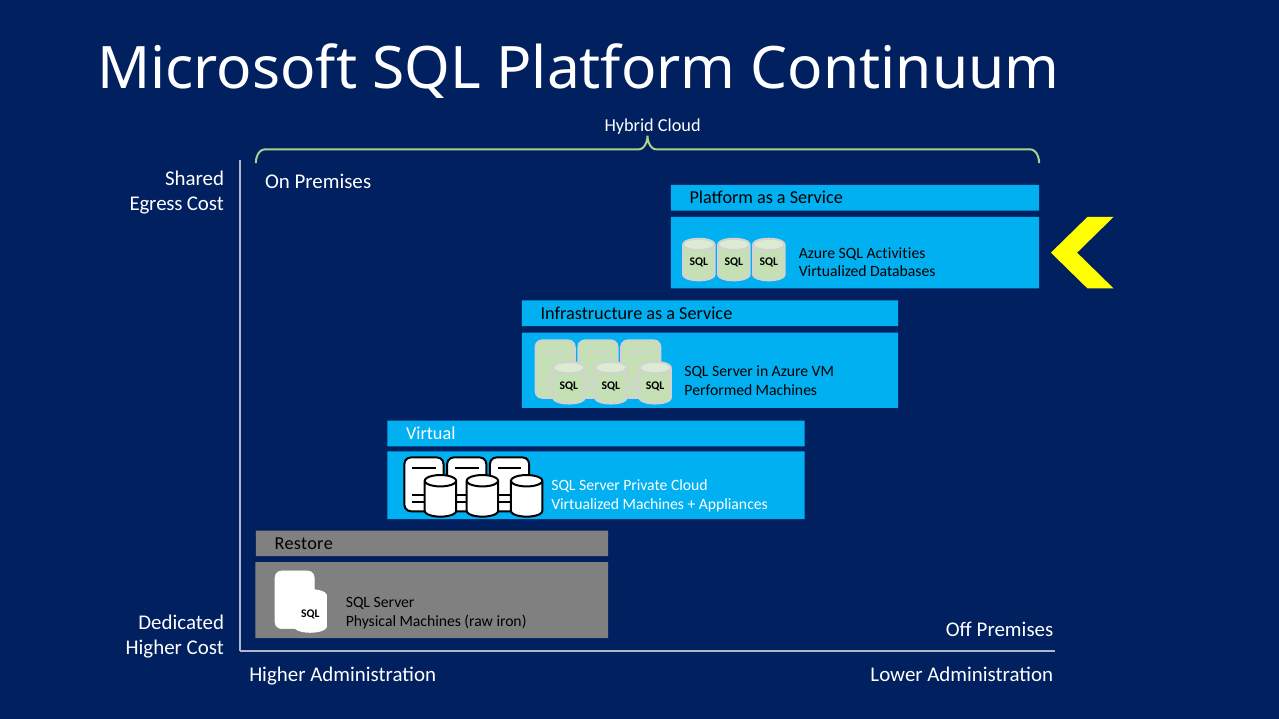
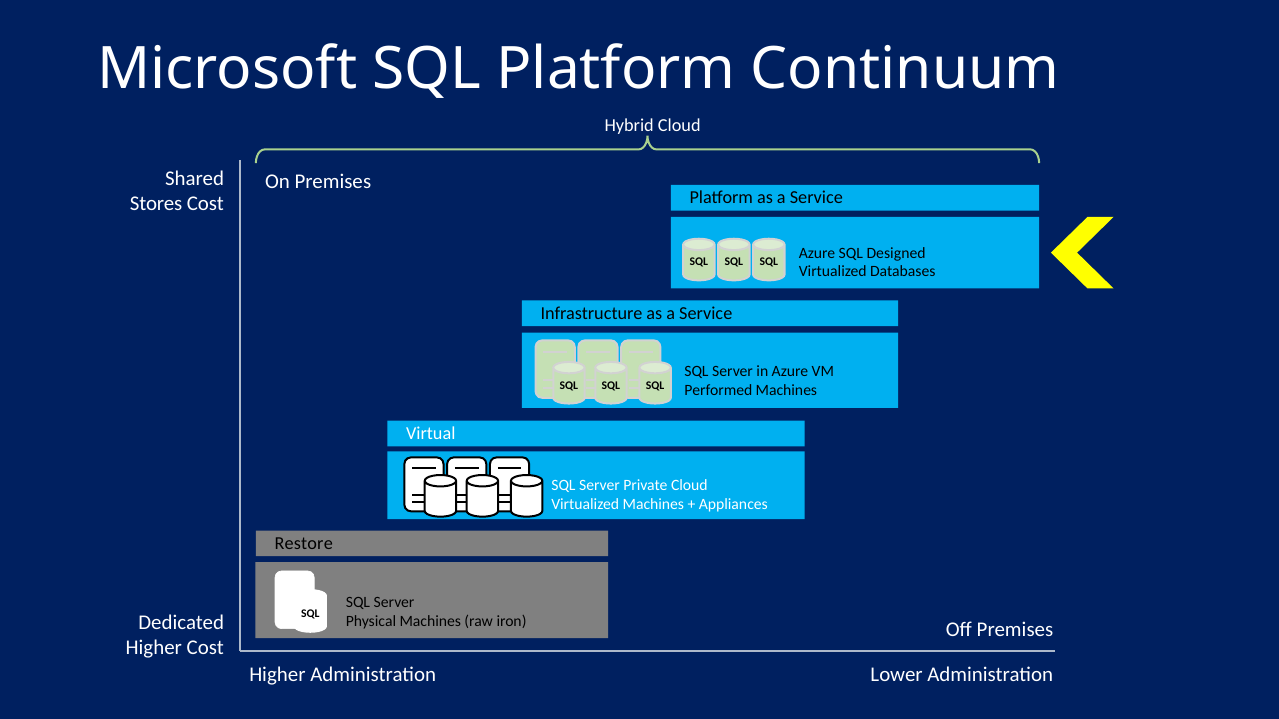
Egress: Egress -> Stores (156, 204)
Activities: Activities -> Designed (896, 253)
